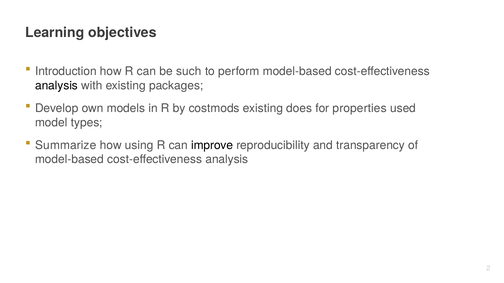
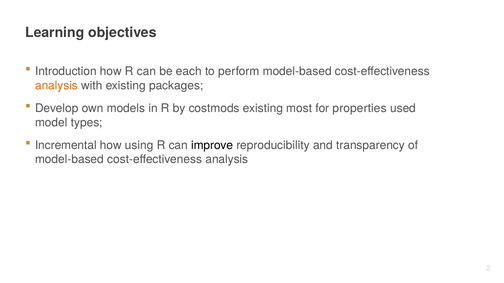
such: such -> each (189, 71)
analysis colour: black -> orange (56, 86)
does: does -> most (299, 108)
Summarize: Summarize -> Incremental (66, 145)
